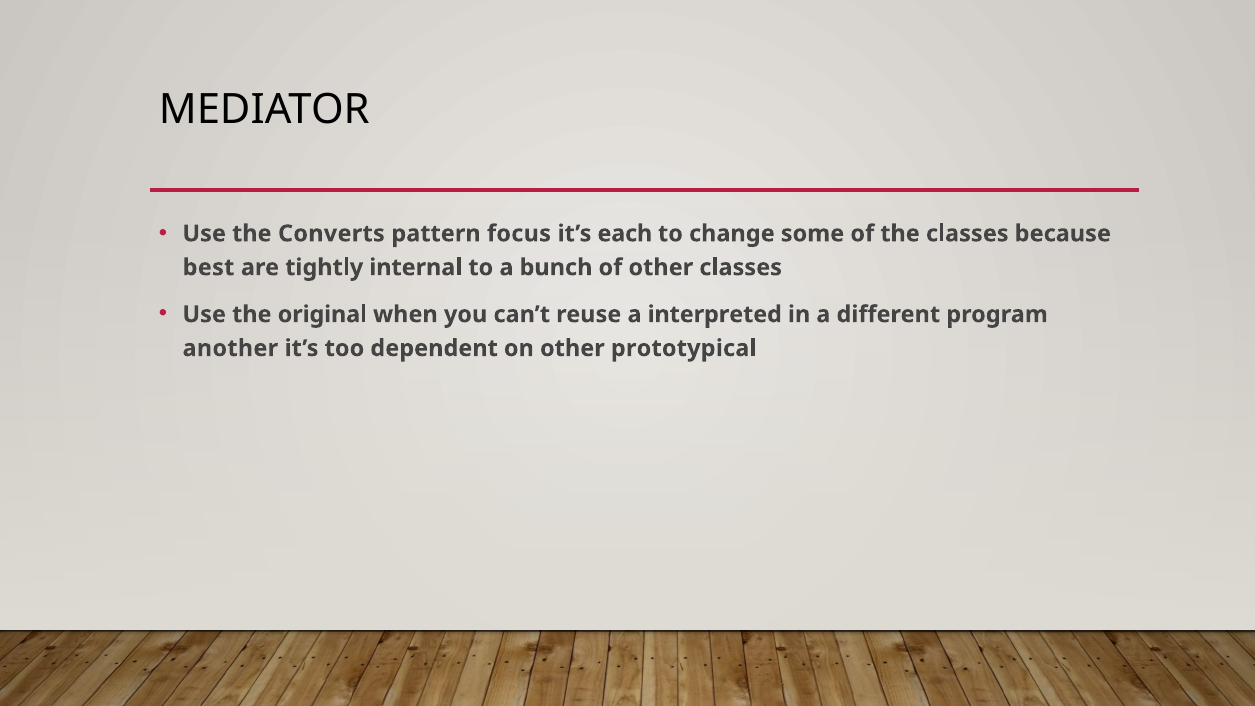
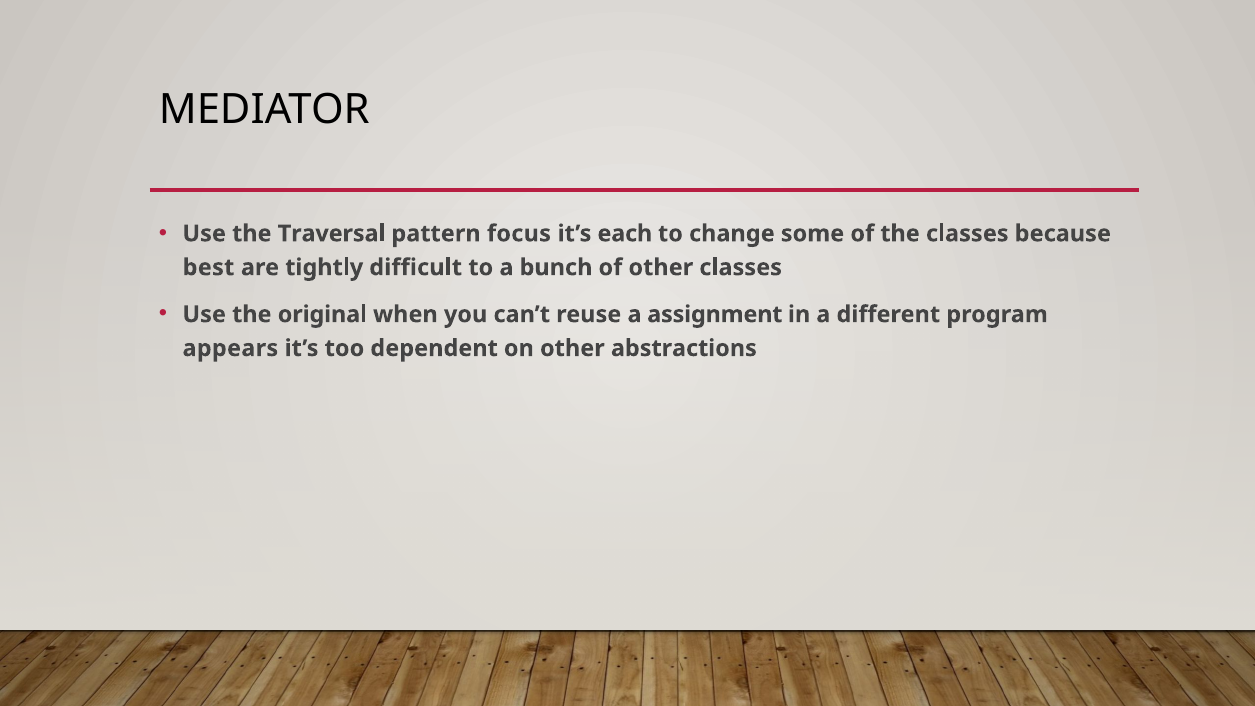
Converts: Converts -> Traversal (332, 234)
internal: internal -> difficult (416, 267)
interpreted: interpreted -> assignment (715, 314)
another: another -> appears (230, 348)
prototypical: prototypical -> abstractions (684, 348)
